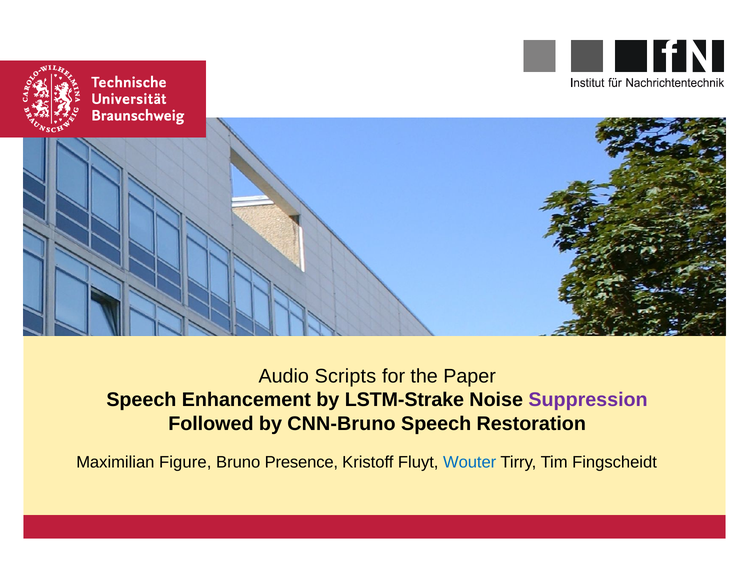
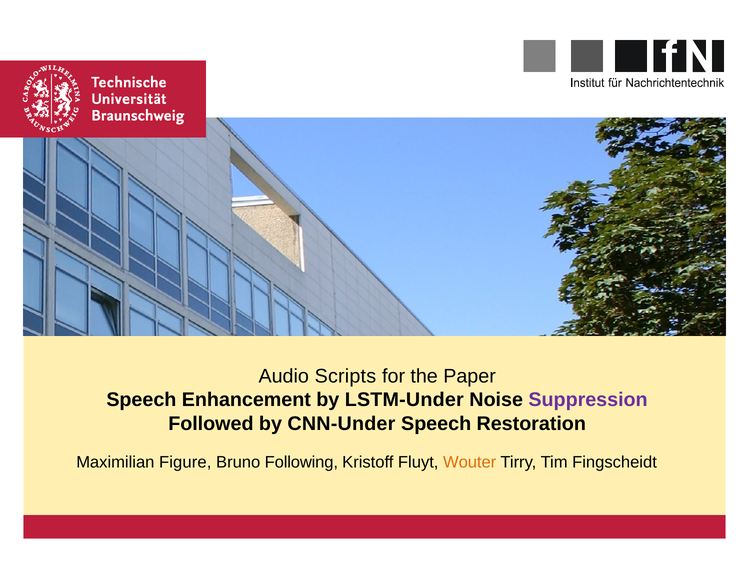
LSTM-Strake: LSTM-Strake -> LSTM-Under (404, 400)
CNN-Bruno: CNN-Bruno -> CNN-Under (341, 424)
Presence: Presence -> Following (301, 462)
Wouter colour: blue -> orange (470, 462)
